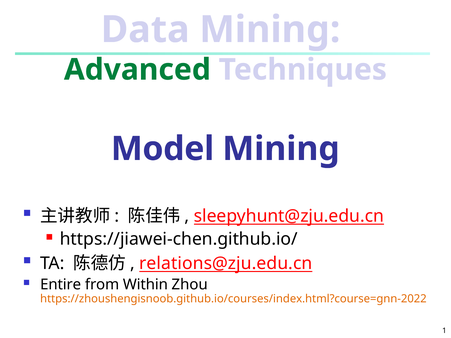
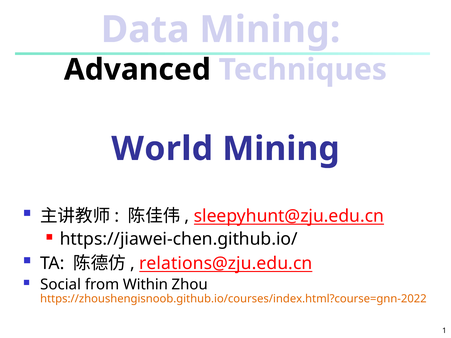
Advanced colour: green -> black (137, 70)
Model: Model -> World (162, 149)
Entire: Entire -> Social (61, 285)
